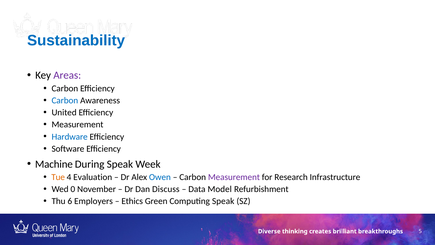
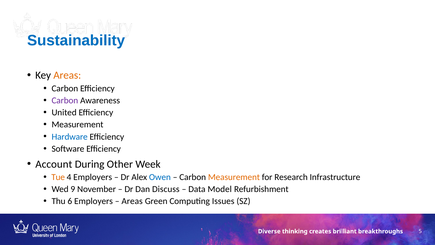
Areas colour: purple -> orange (67, 75)
Carbon colour: blue -> purple (65, 100)
Machine: Machine -> Account (54, 164)
During Speak: Speak -> Other (120, 164)
4 Evaluation: Evaluation -> Employers (93, 177)
Measurement colour: purple -> orange (234, 177)
0: 0 -> 9 (73, 189)
Ethics: Ethics -> Areas (132, 201)
Computing Speak: Speak -> Issues (223, 201)
